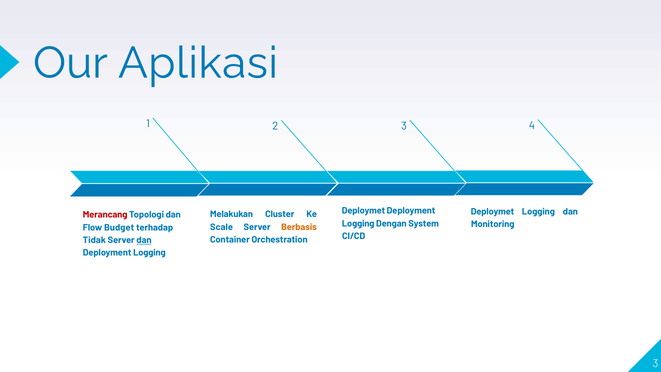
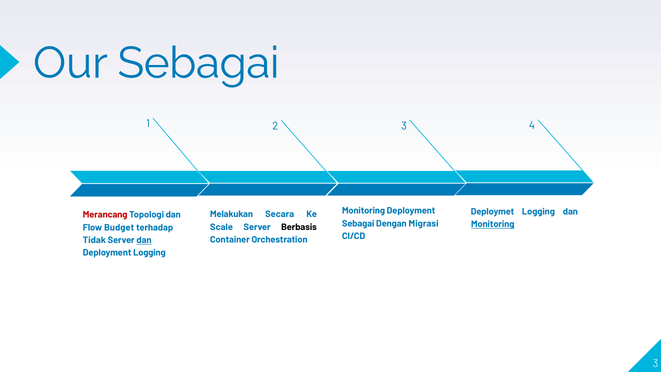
Our Aplikasi: Aplikasi -> Sebagai (198, 63)
Deploymet: Deploymet -> Monitoring (364, 211)
Cluster: Cluster -> Secara (280, 214)
Logging: Logging -> Sebagai (358, 223)
System: System -> Migrasi (424, 223)
Monitoring underline: none -> present (493, 224)
Berbasis colour: orange -> black (299, 227)
